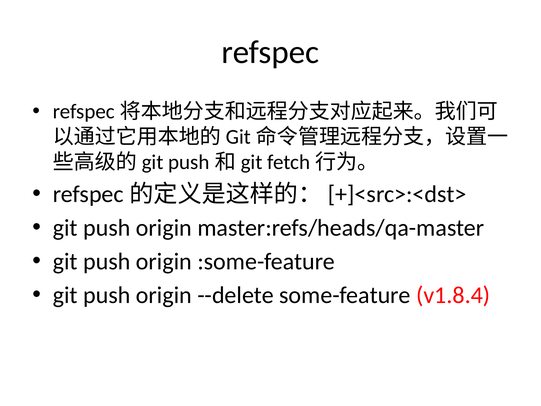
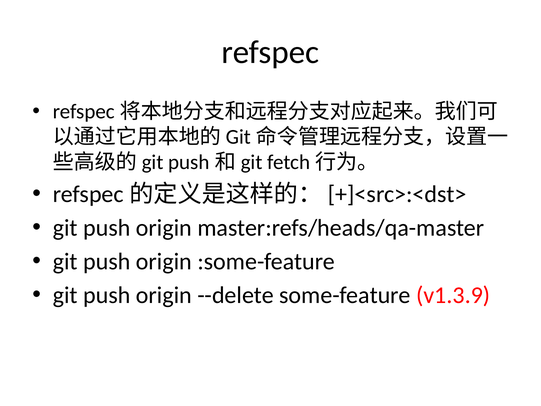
v1.8.4: v1.8.4 -> v1.3.9 (453, 295)
